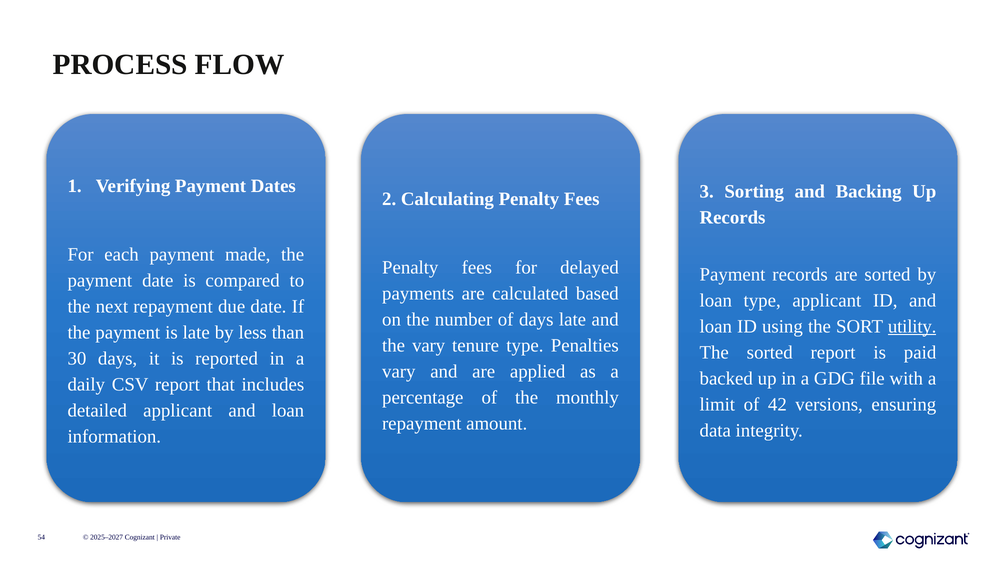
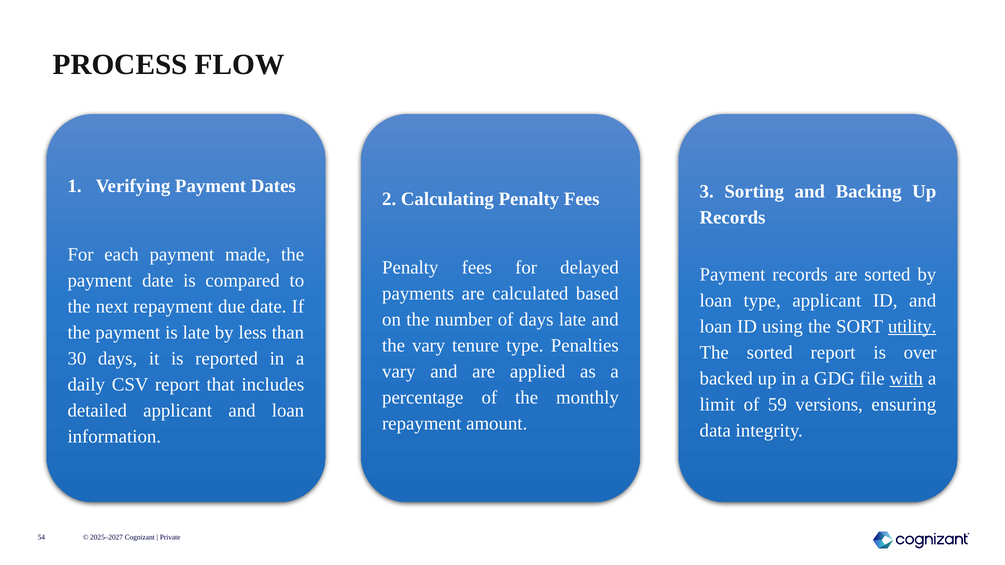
paid: paid -> over (920, 353)
with underline: none -> present (906, 379)
42: 42 -> 59 (777, 405)
